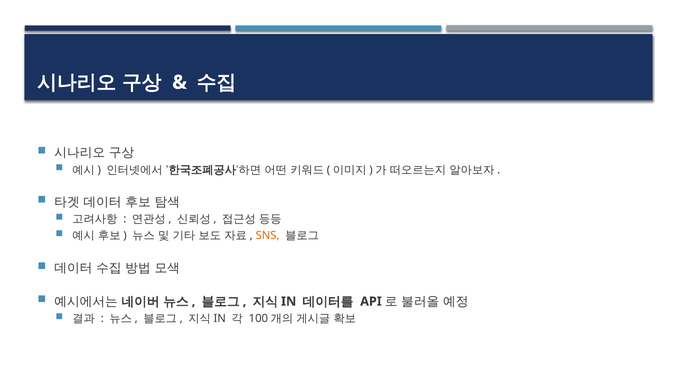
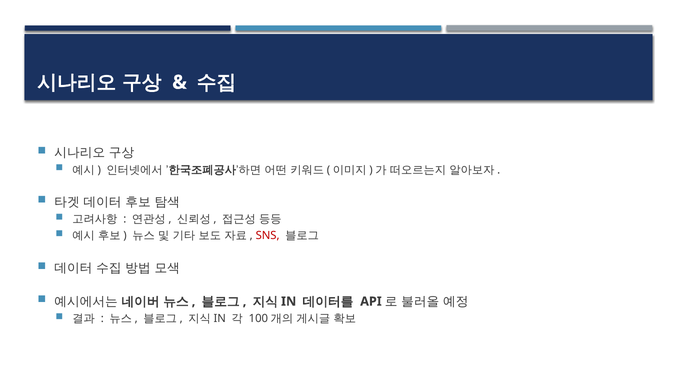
SNS colour: orange -> red (268, 235)
